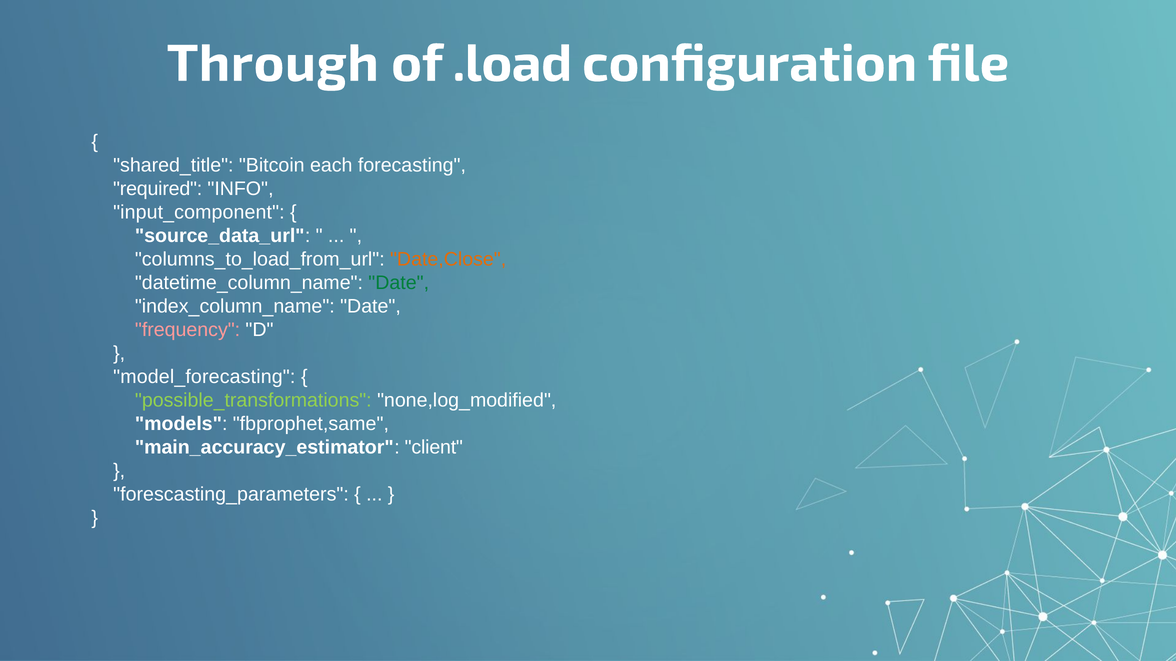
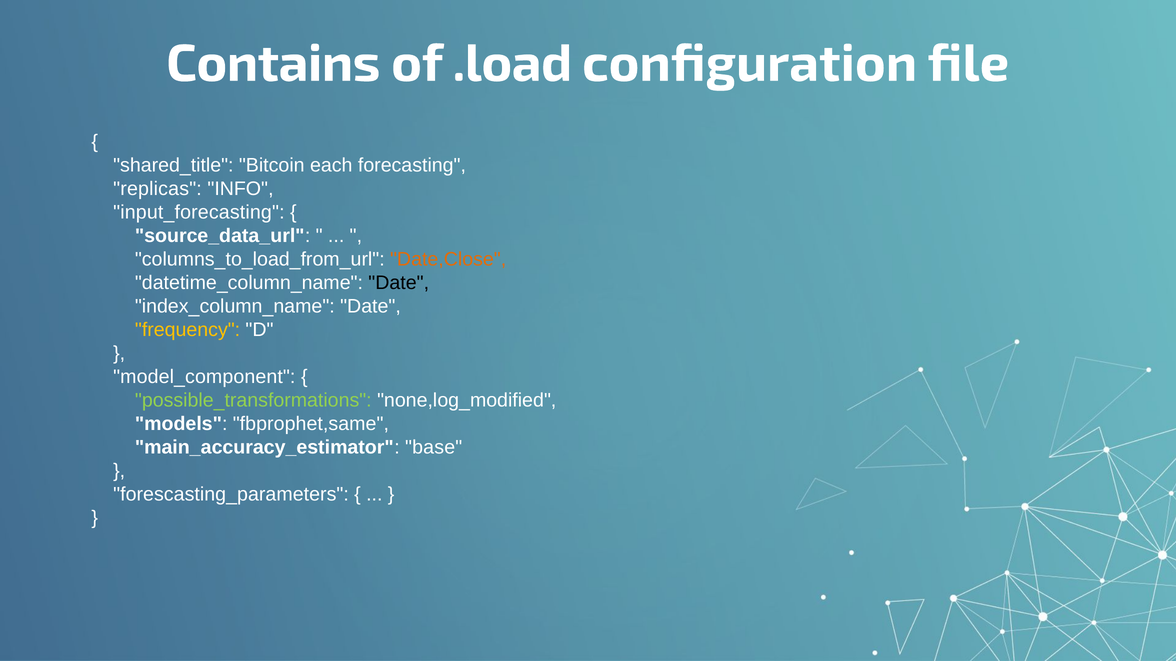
Through: Through -> Contains (273, 64)
required: required -> replicas (157, 189)
input_component: input_component -> input_forecasting (199, 212)
Date colour: green -> black (399, 283)
frequency colour: pink -> yellow (188, 330)
model_forecasting: model_forecasting -> model_component (204, 377)
client: client -> base (434, 448)
